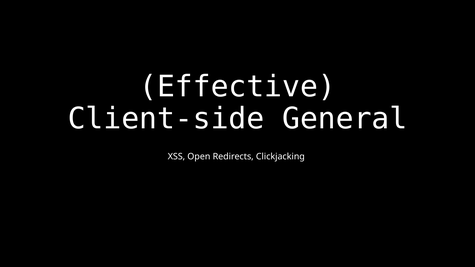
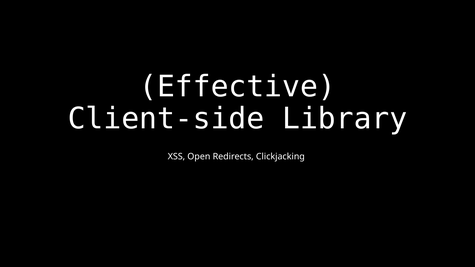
General: General -> Library (345, 119)
